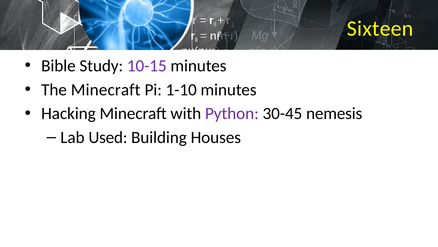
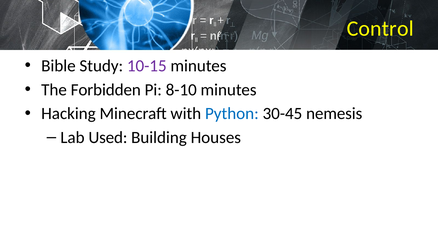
Sixteen: Sixteen -> Control (380, 28)
The Minecraft: Minecraft -> Forbidden (106, 90)
1-10: 1-10 -> 8-10 (181, 90)
Python colour: purple -> blue (232, 113)
